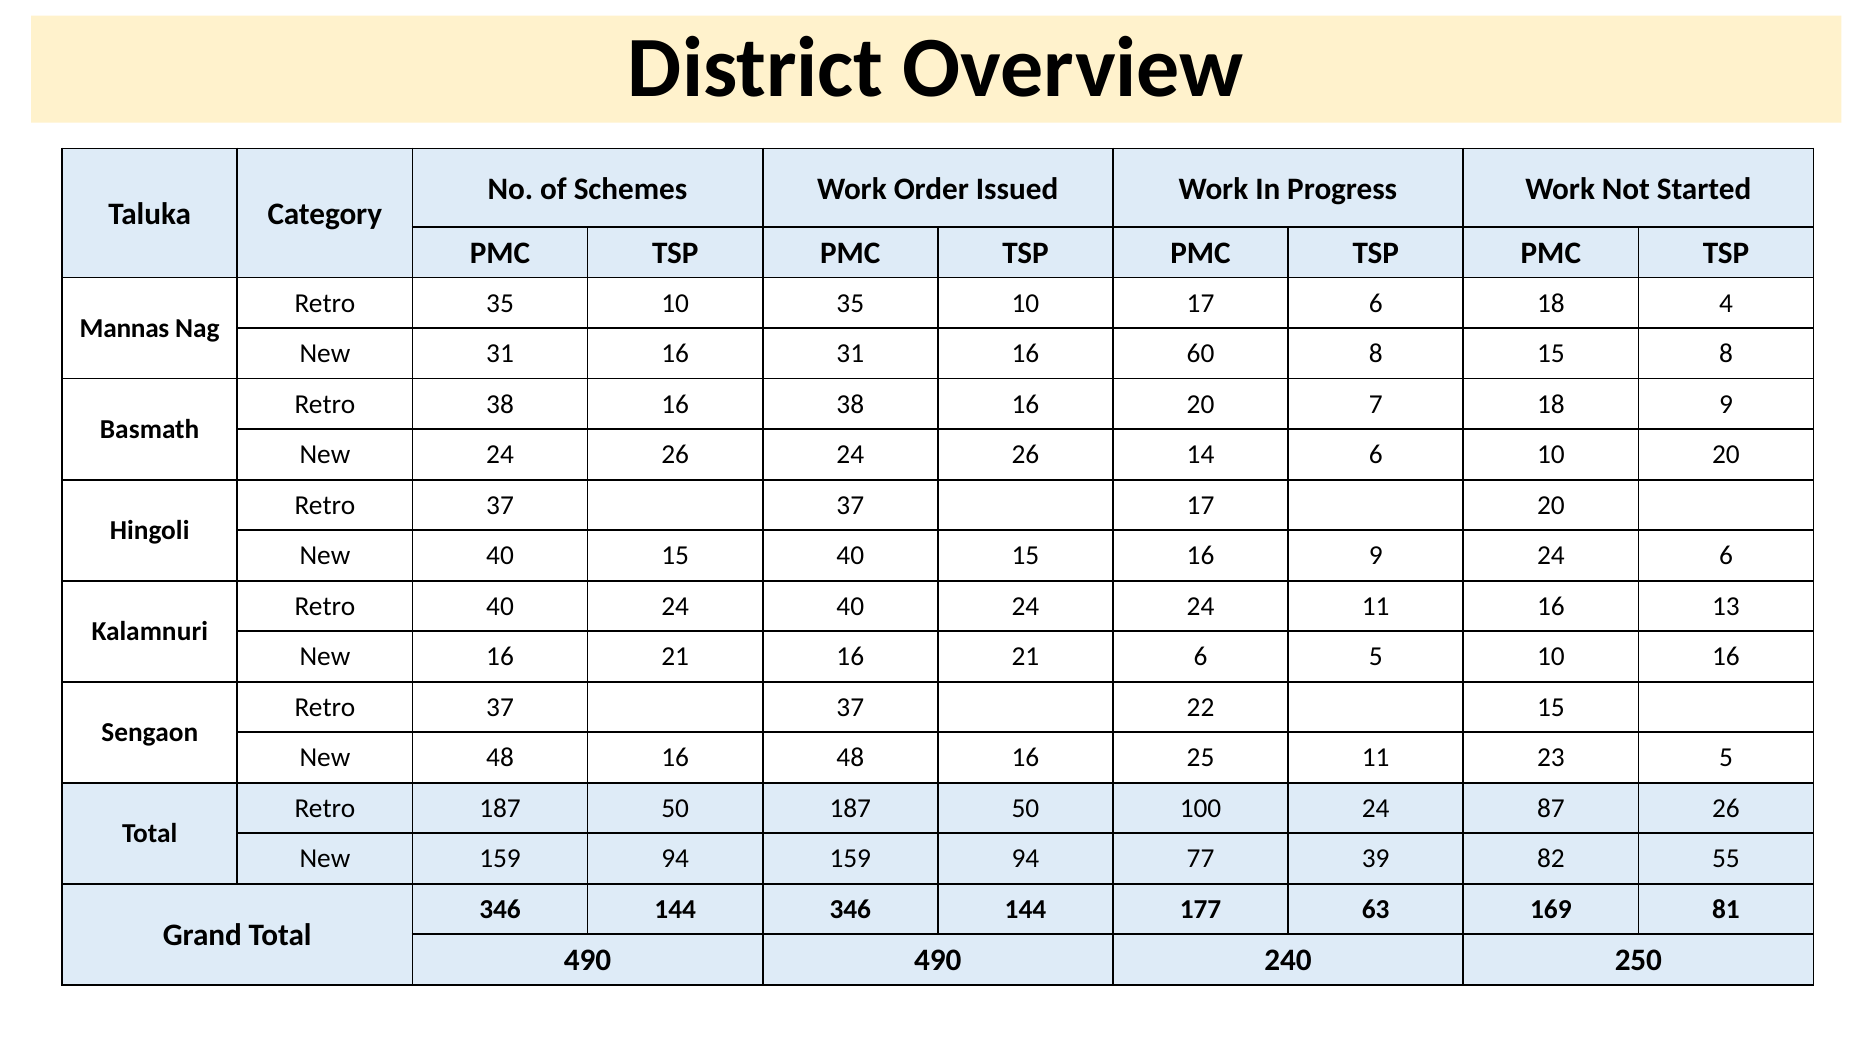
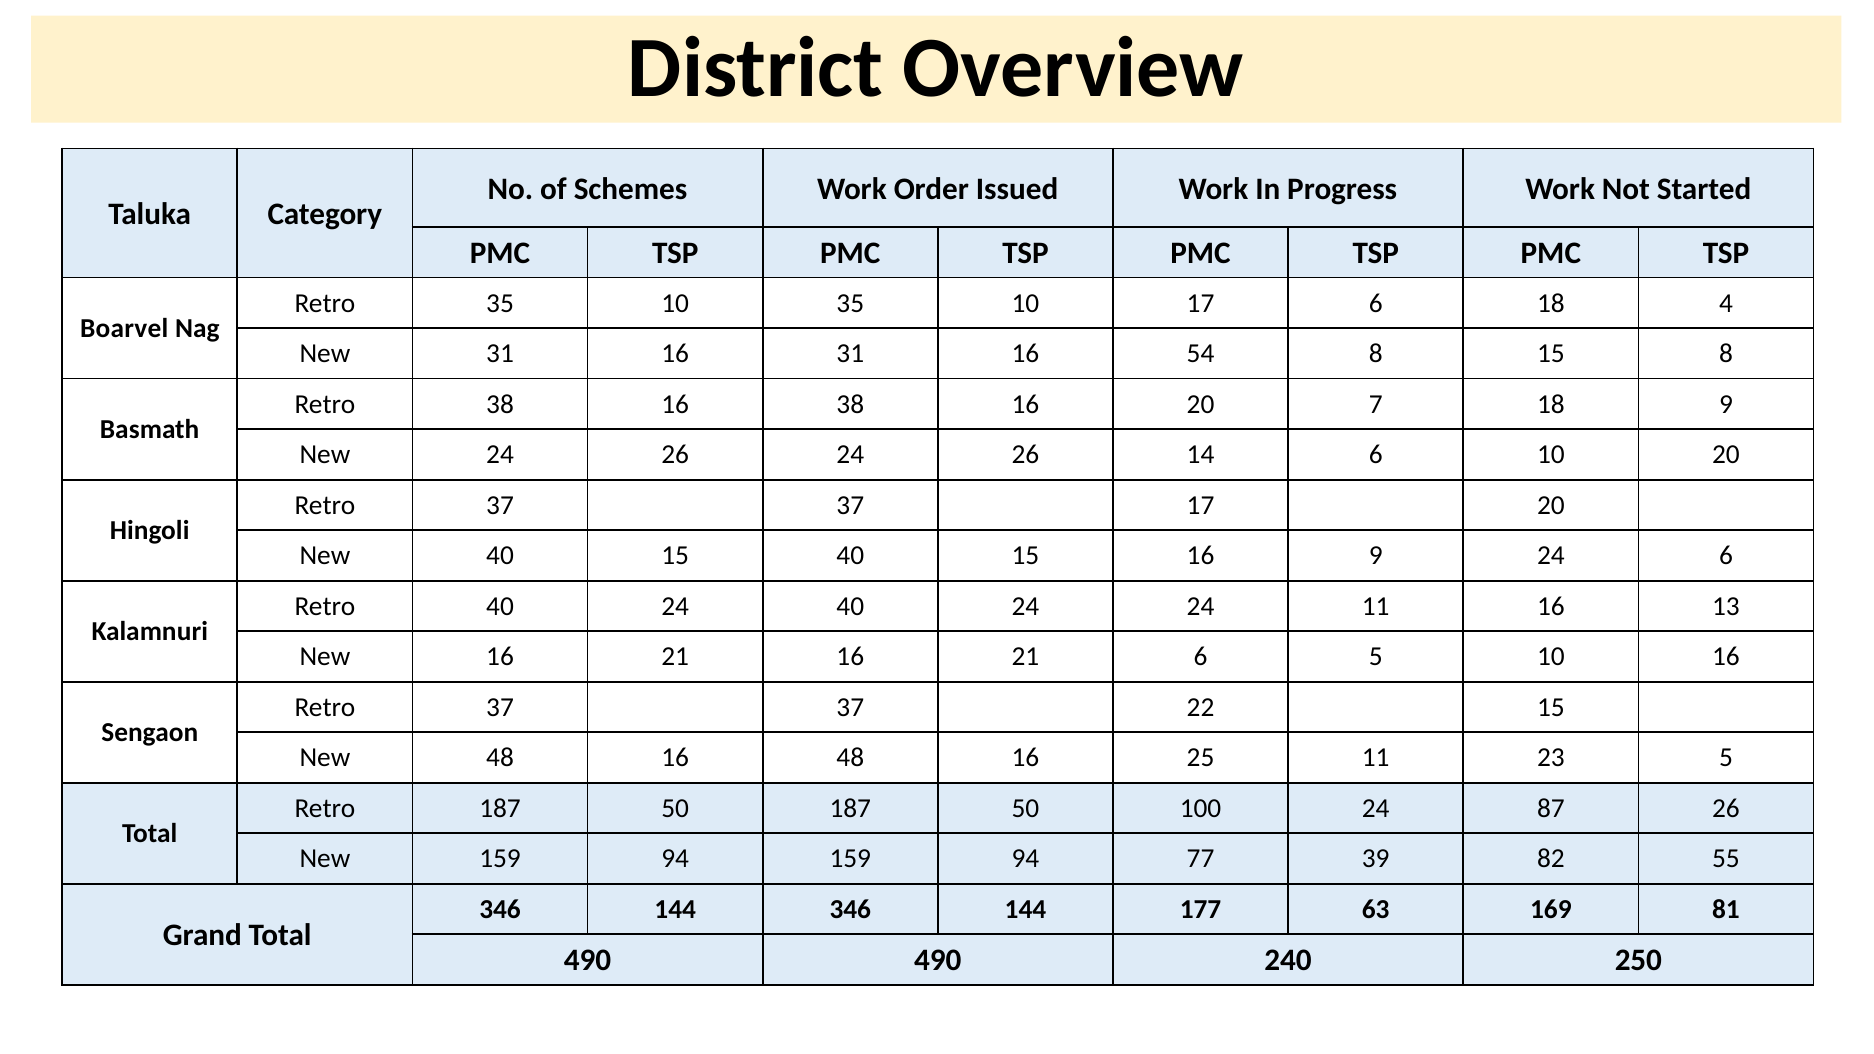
Mannas: Mannas -> Boarvel (124, 329)
60: 60 -> 54 (1201, 354)
